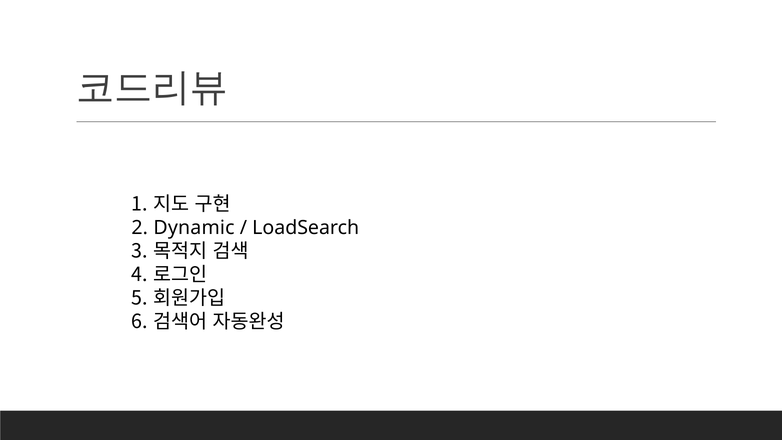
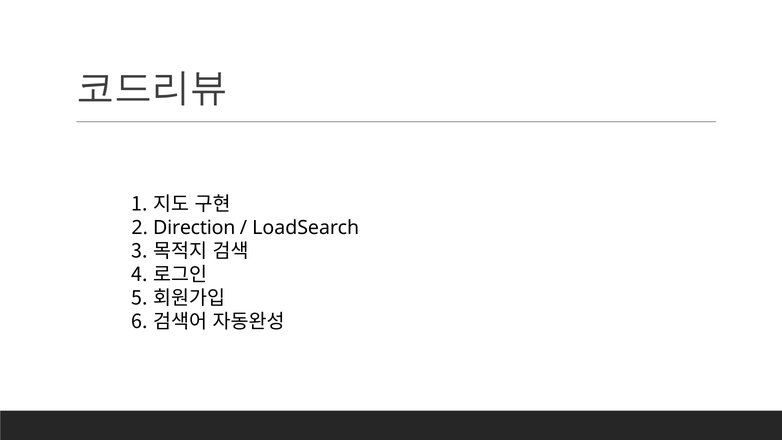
Dynamic: Dynamic -> Direction (194, 228)
